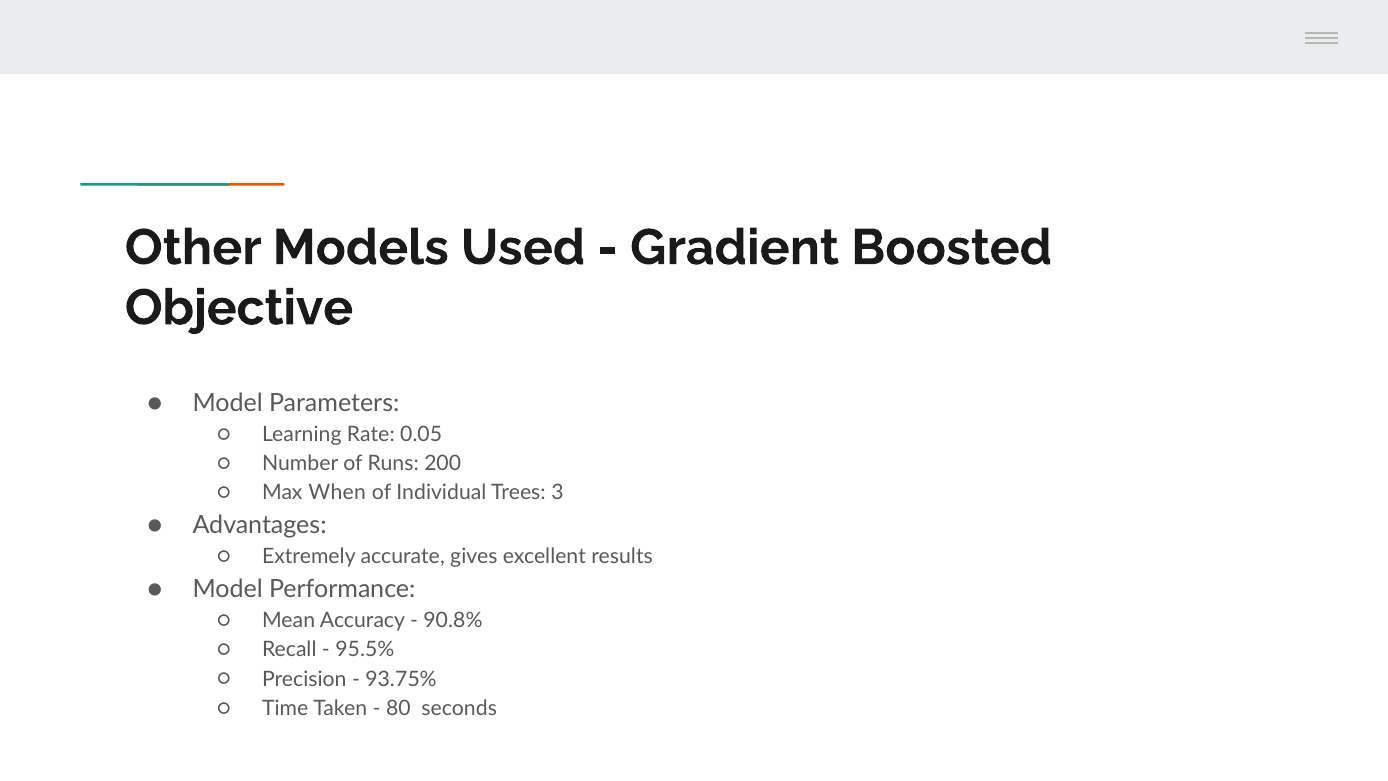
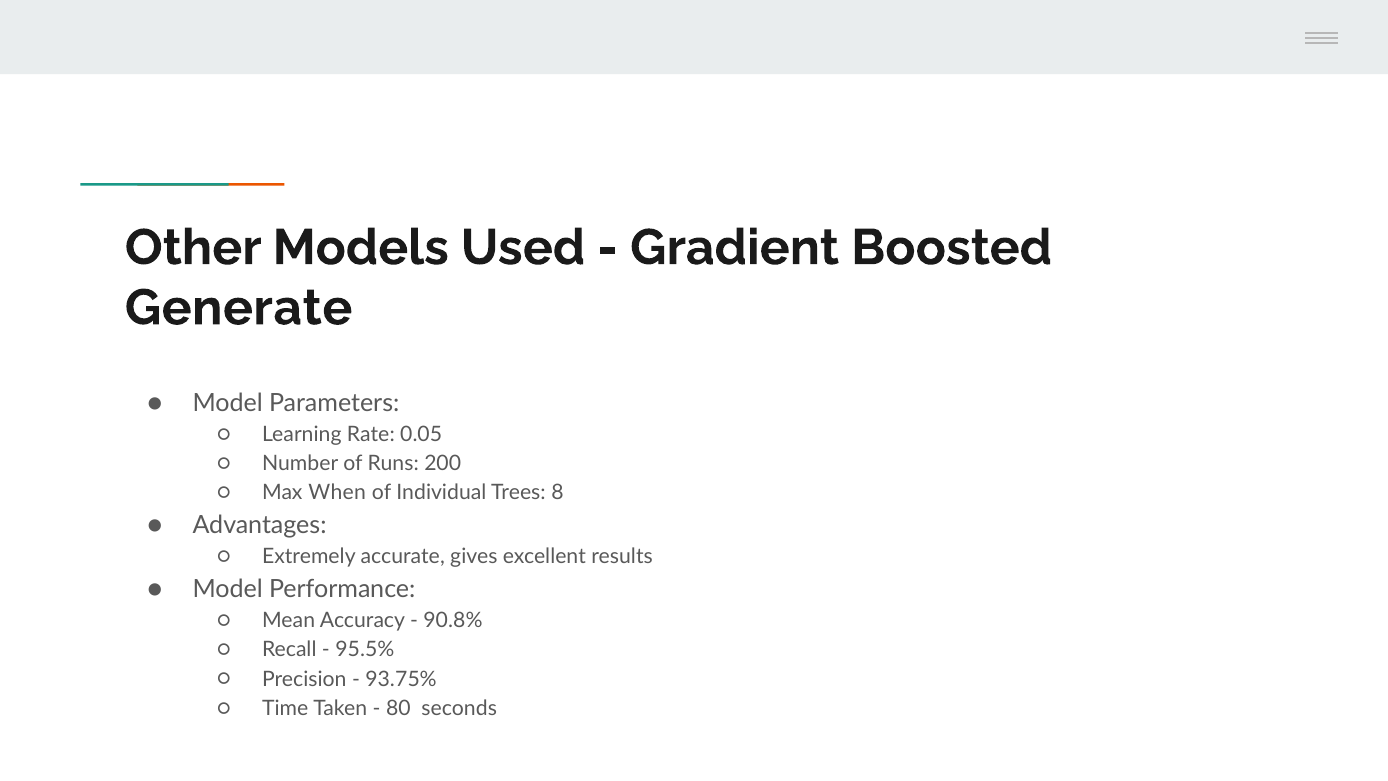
Objective: Objective -> Generate (239, 308)
3: 3 -> 8 (557, 493)
